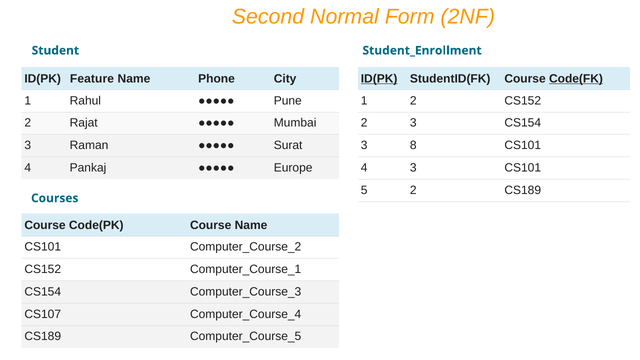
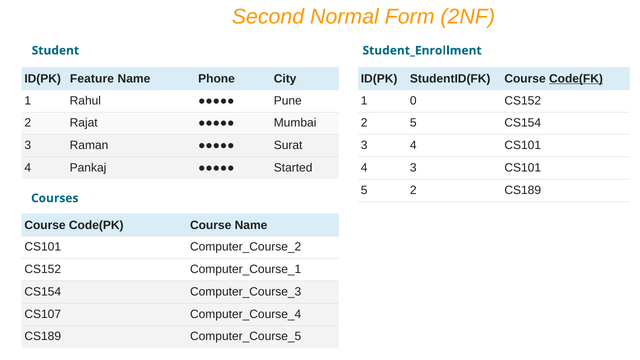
ID(PK underline: present -> none (379, 79)
1 2: 2 -> 0 (413, 101)
2 3: 3 -> 5 (413, 123)
3 8: 8 -> 4 (413, 145)
Europe: Europe -> Started (293, 168)
